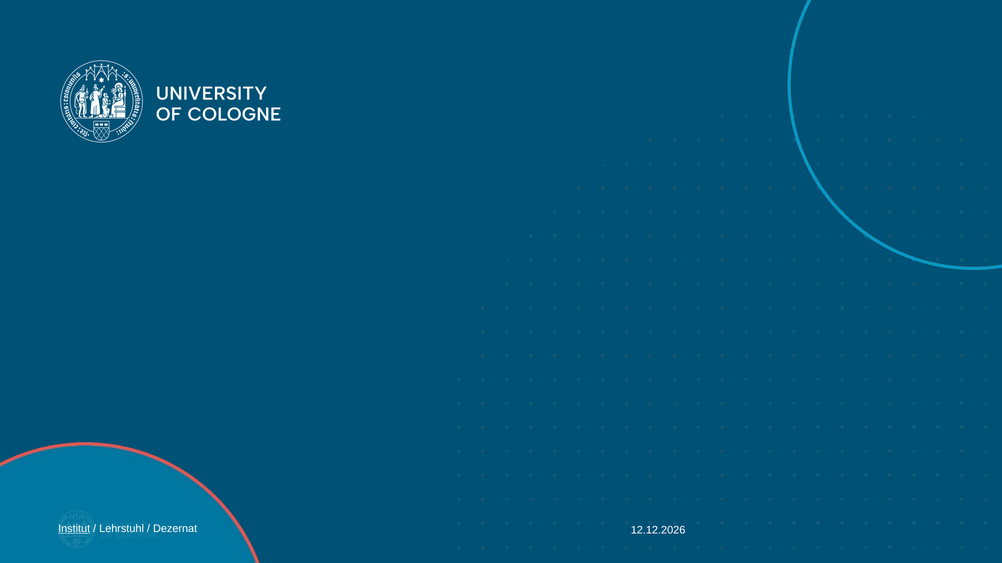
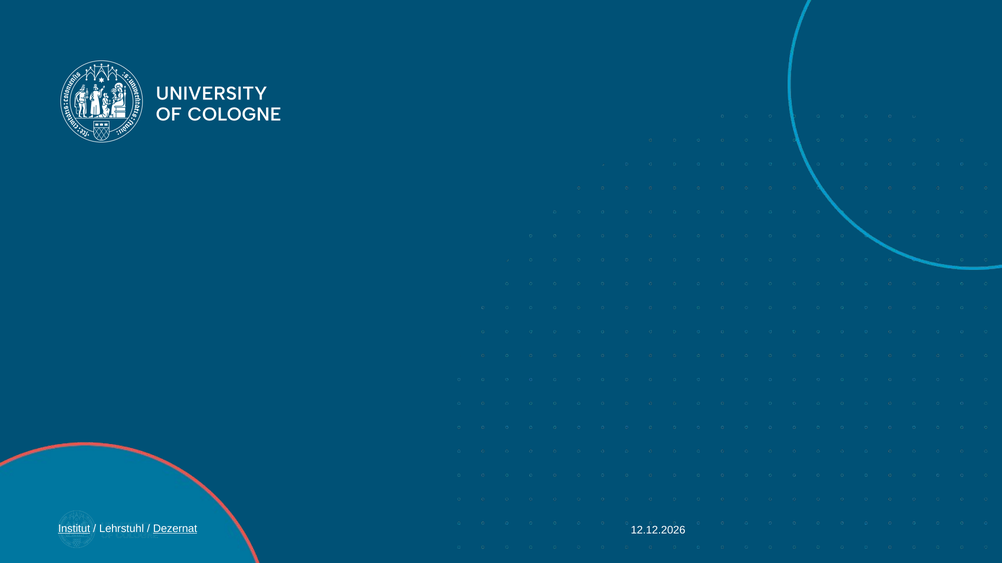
Dezernat underline: none -> present (175, 529)
